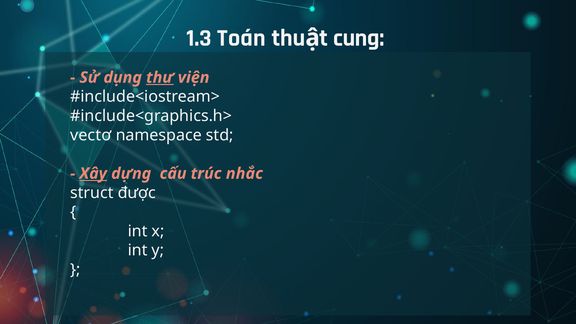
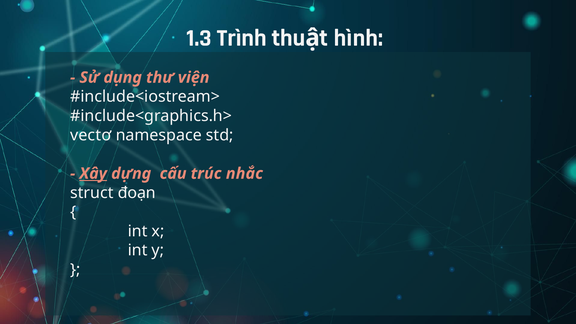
Toán: Toán -> Trình (242, 38)
cung: cung -> hình (358, 38)
thư underline: present -> none (160, 78)
được: được -> đoạn (137, 193)
